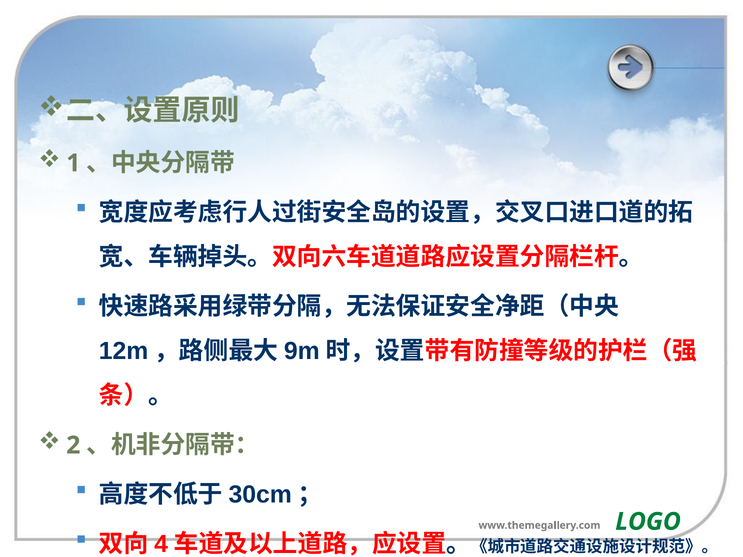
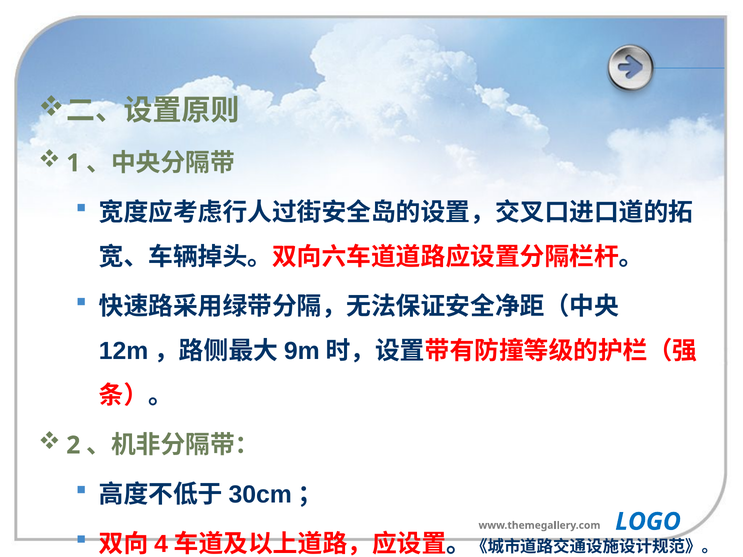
LOGO colour: green -> blue (648, 522)
